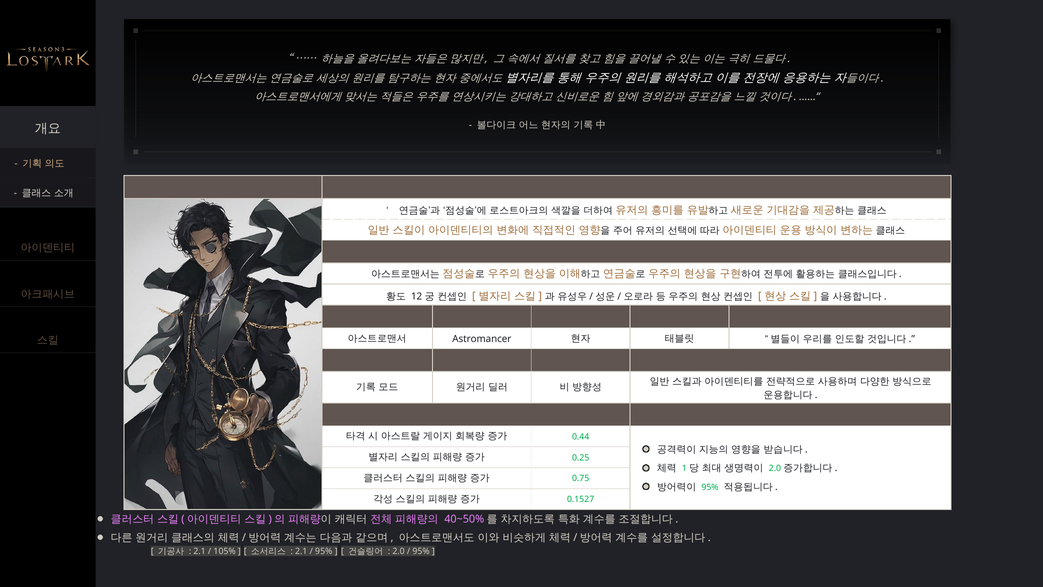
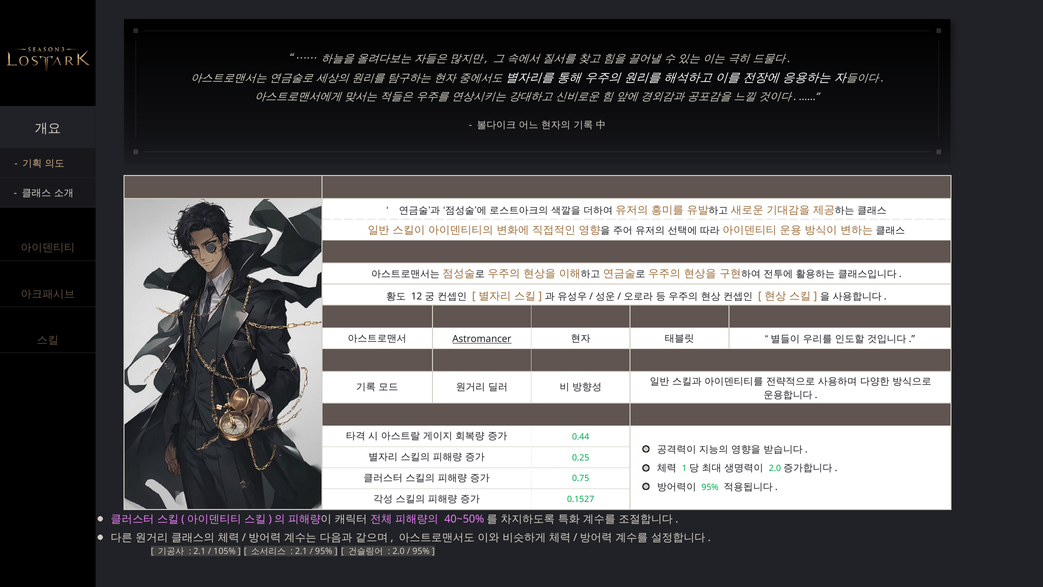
Astromancer underline: none -> present (482, 339)
